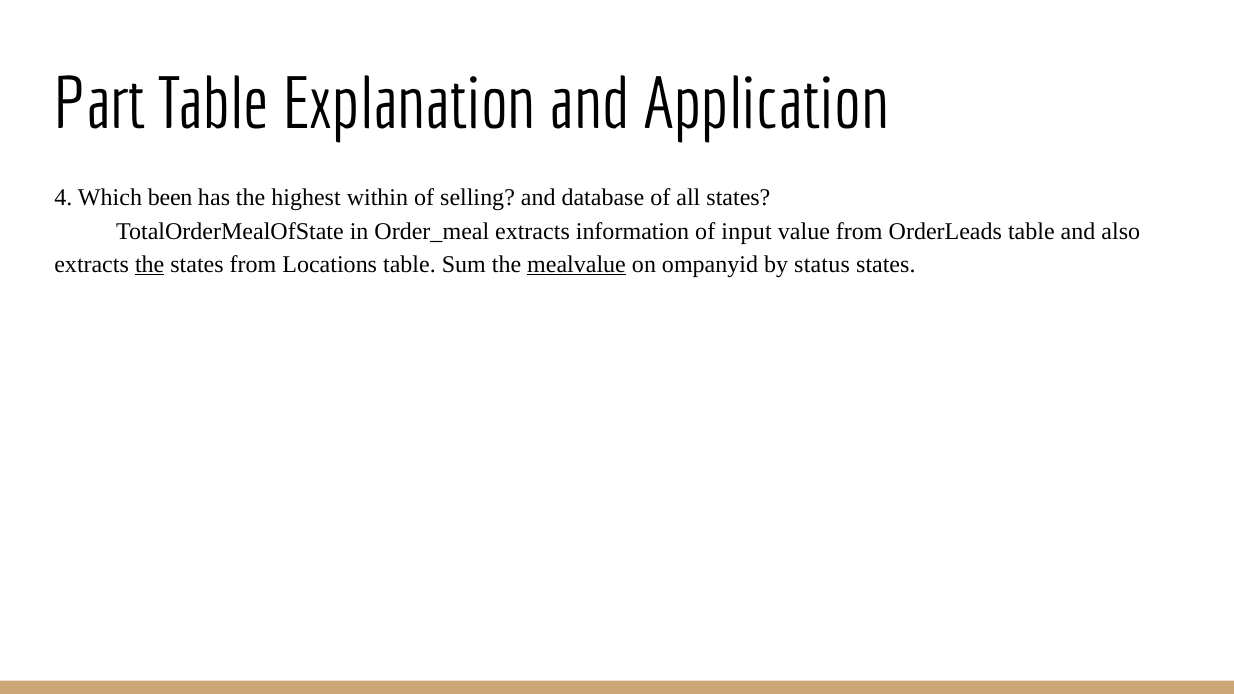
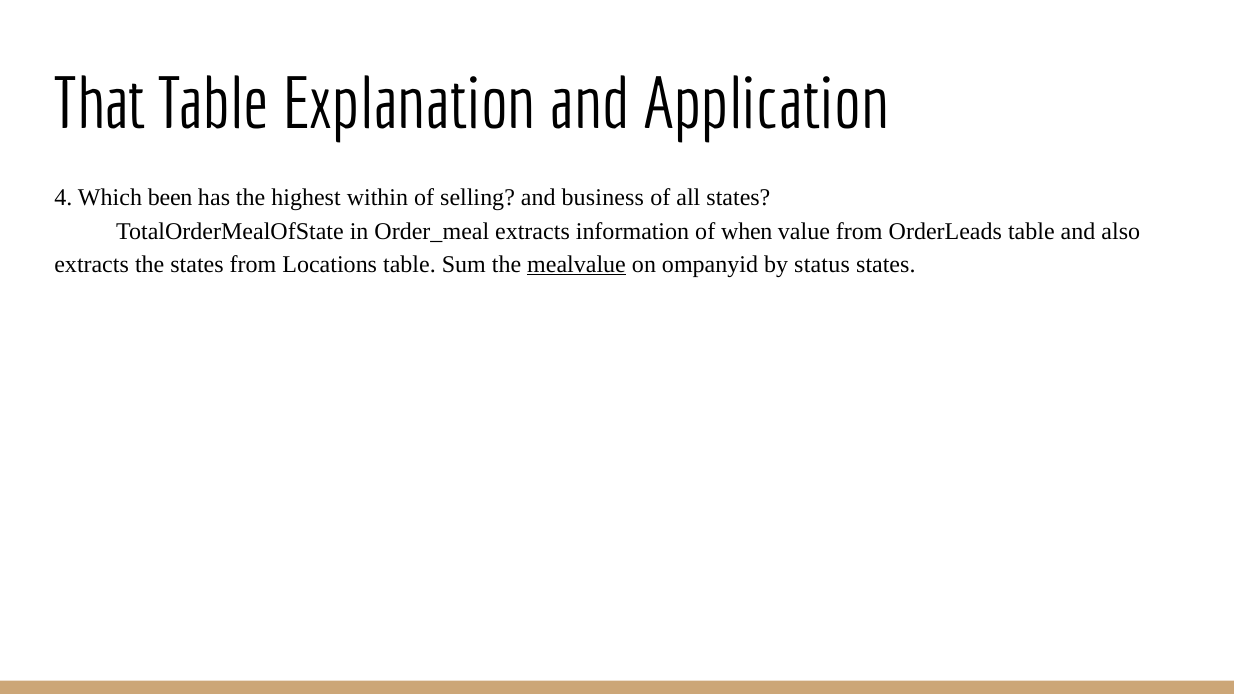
Part: Part -> That (99, 104)
database: database -> business (603, 198)
input: input -> when (747, 231)
the underline: present -> none (150, 264)
